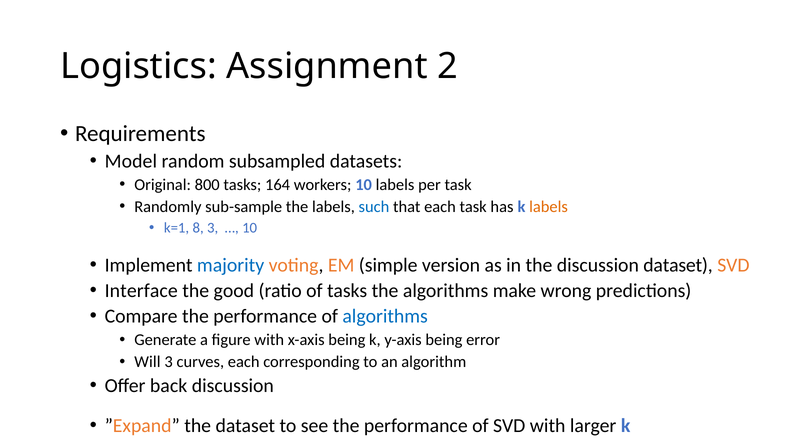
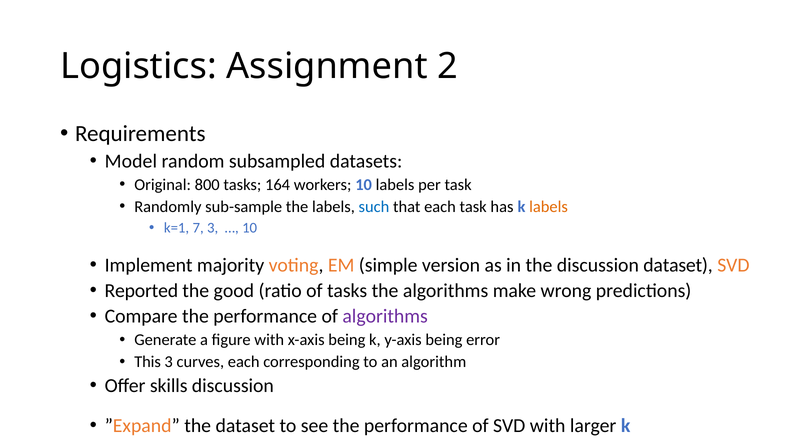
8: 8 -> 7 (198, 227)
majority colour: blue -> black (231, 265)
Interface: Interface -> Reported (141, 290)
algorithms colour: blue -> purple (385, 316)
Will: Will -> This (148, 361)
back: back -> skills (169, 385)
